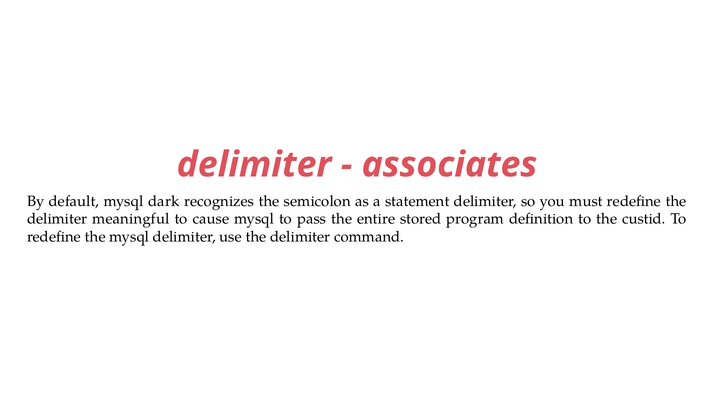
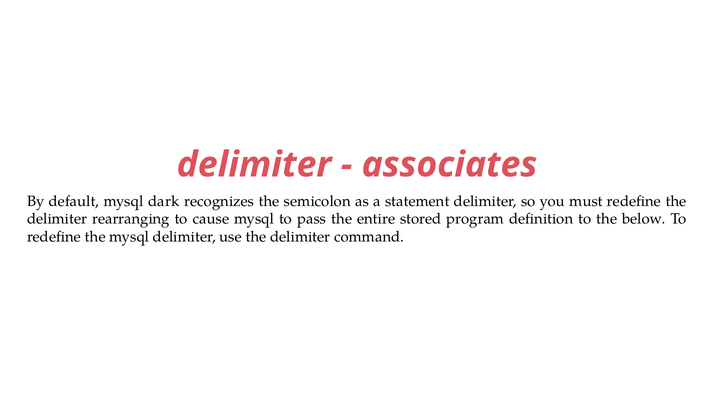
meaningful: meaningful -> rearranging (131, 219)
custid: custid -> below (644, 219)
